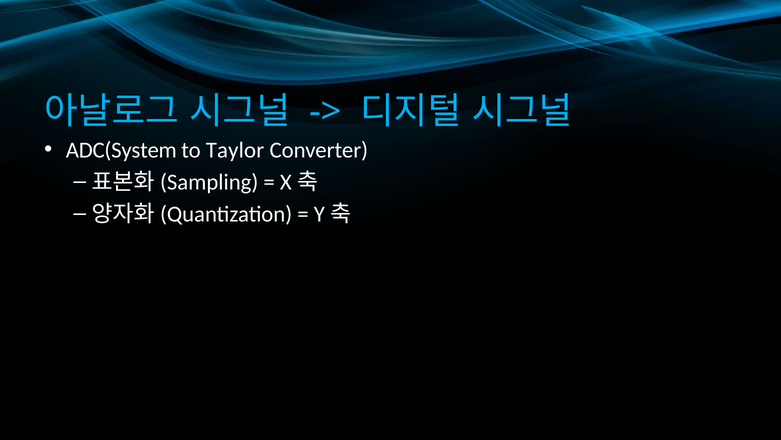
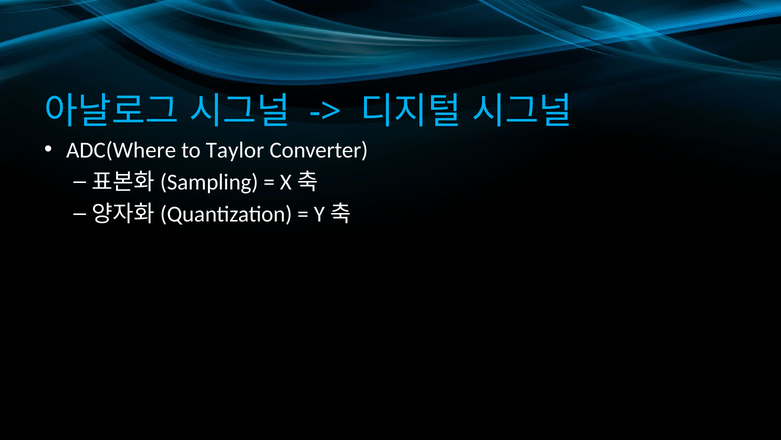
ADC(System: ADC(System -> ADC(Where (121, 150)
